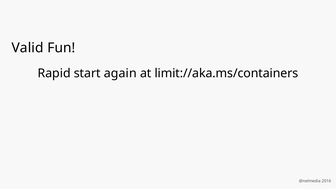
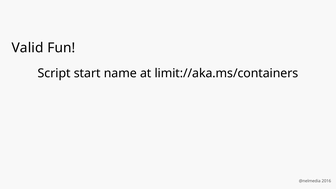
Rapid: Rapid -> Script (54, 73)
again: again -> name (120, 73)
